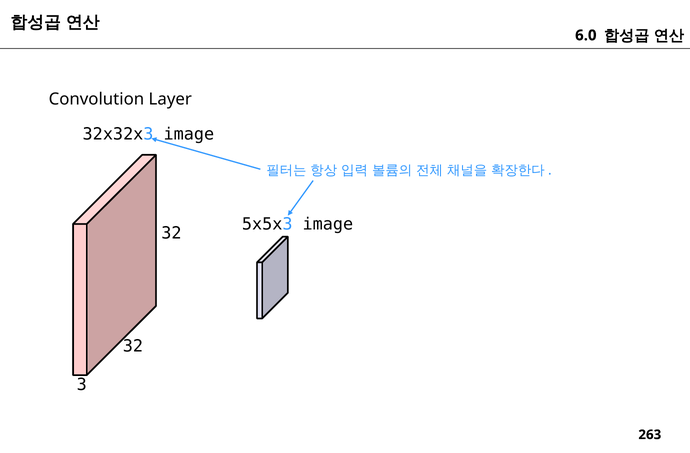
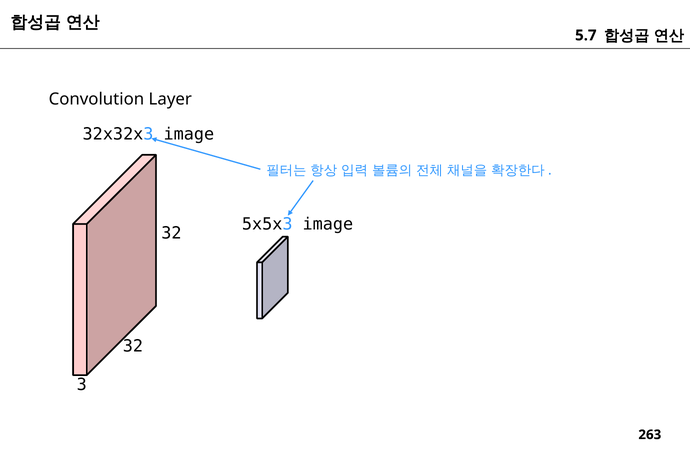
6.0: 6.0 -> 5.7 (586, 35)
